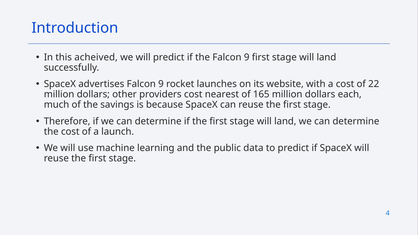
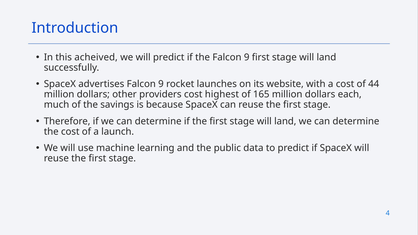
22: 22 -> 44 (374, 84)
nearest: nearest -> highest (222, 95)
